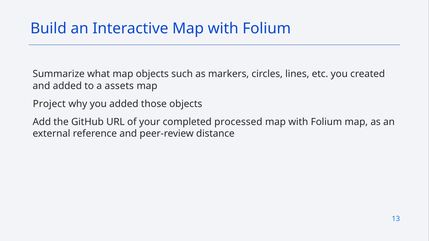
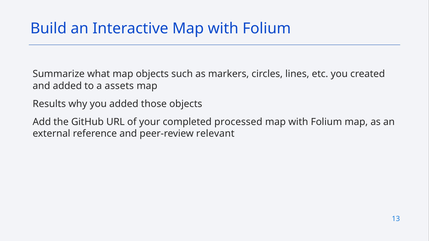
Project: Project -> Results (49, 104)
distance: distance -> relevant (215, 134)
